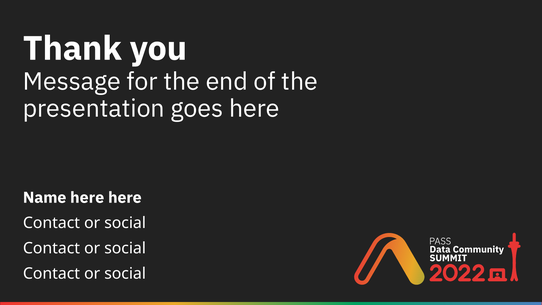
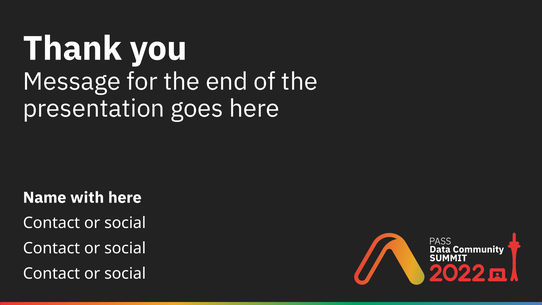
Name here: here -> with (87, 198)
